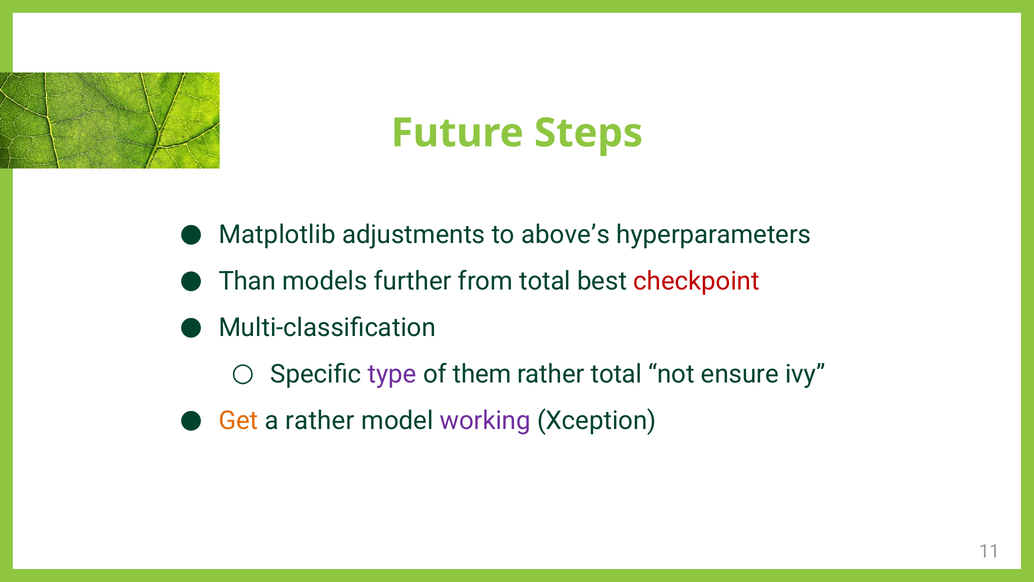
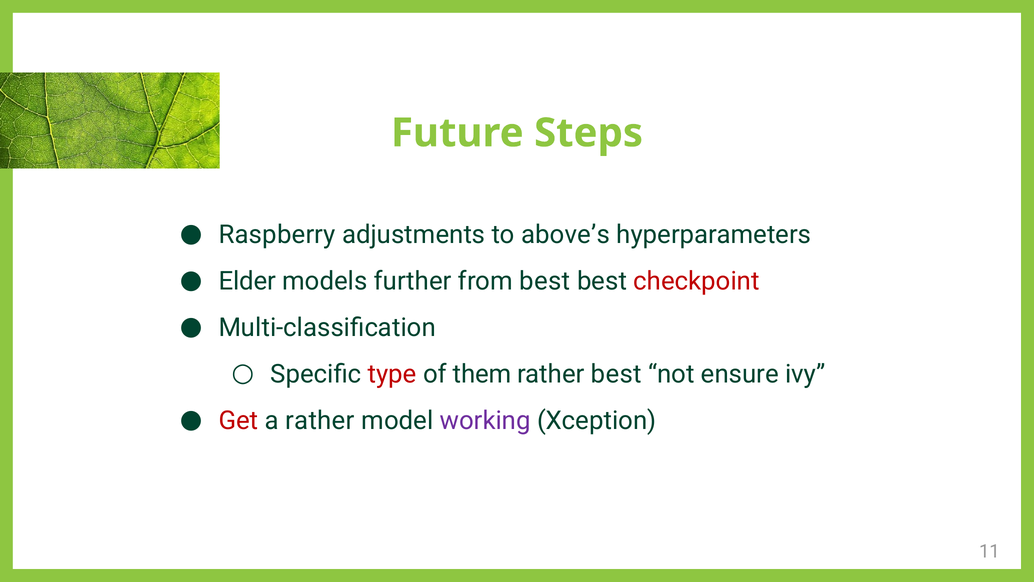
Matplotlib: Matplotlib -> Raspberry (277, 234)
Than: Than -> Elder (247, 281)
from total: total -> best (545, 281)
type colour: purple -> red (392, 374)
rather total: total -> best (616, 374)
Get colour: orange -> red (238, 421)
